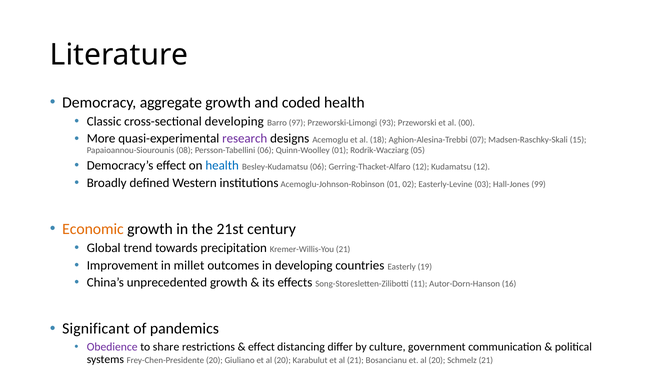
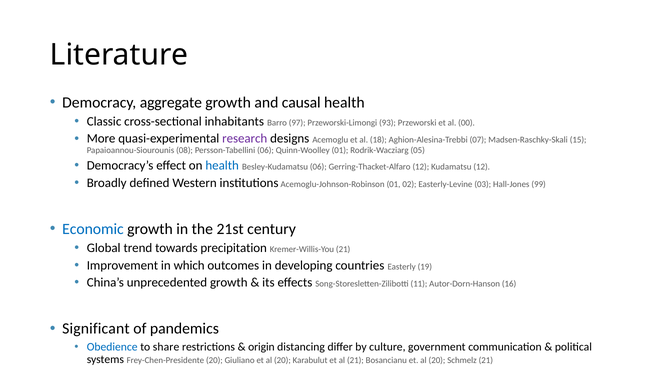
coded: coded -> causal (301, 103)
cross-sectional developing: developing -> inhabitants (234, 121)
Economic colour: orange -> blue (93, 229)
millet: millet -> which (189, 266)
Obedience colour: purple -> blue (112, 347)
effect: effect -> origin (261, 347)
